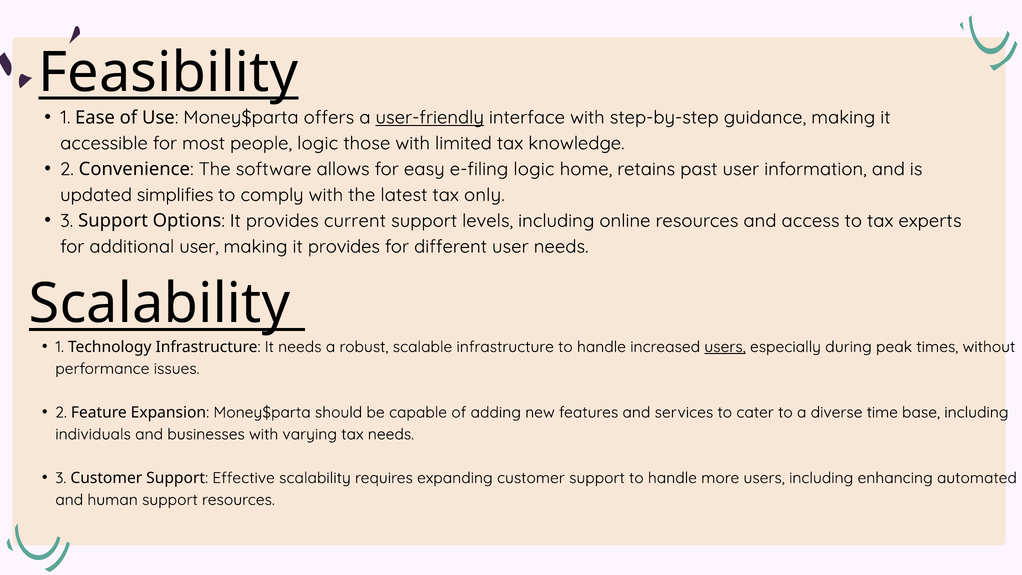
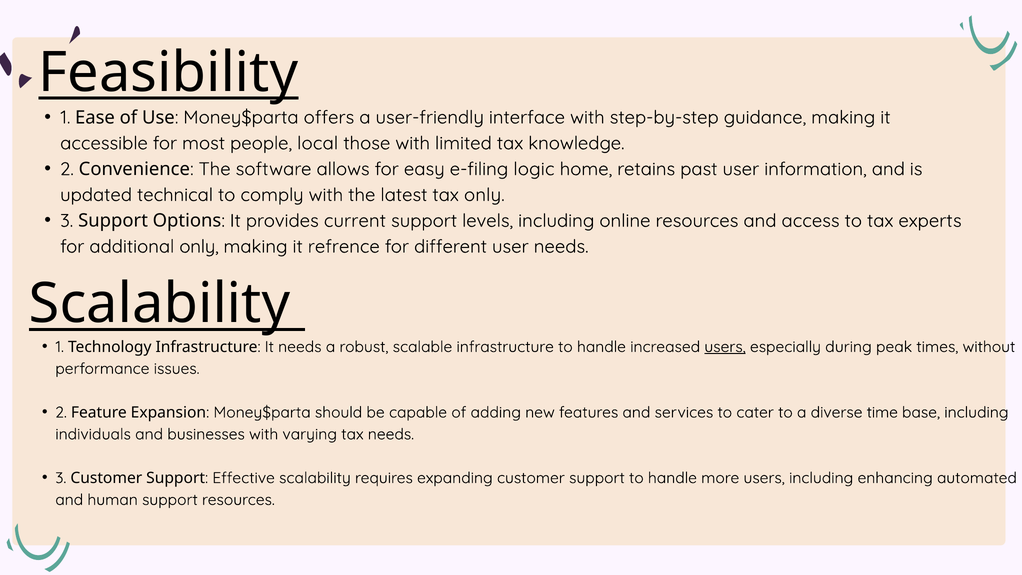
user-friendly underline: present -> none (430, 117)
people logic: logic -> local (318, 143)
simplifies: simplifies -> technical (175, 195)
additional user: user -> only (199, 247)
making it provides: provides -> refrence (344, 247)
